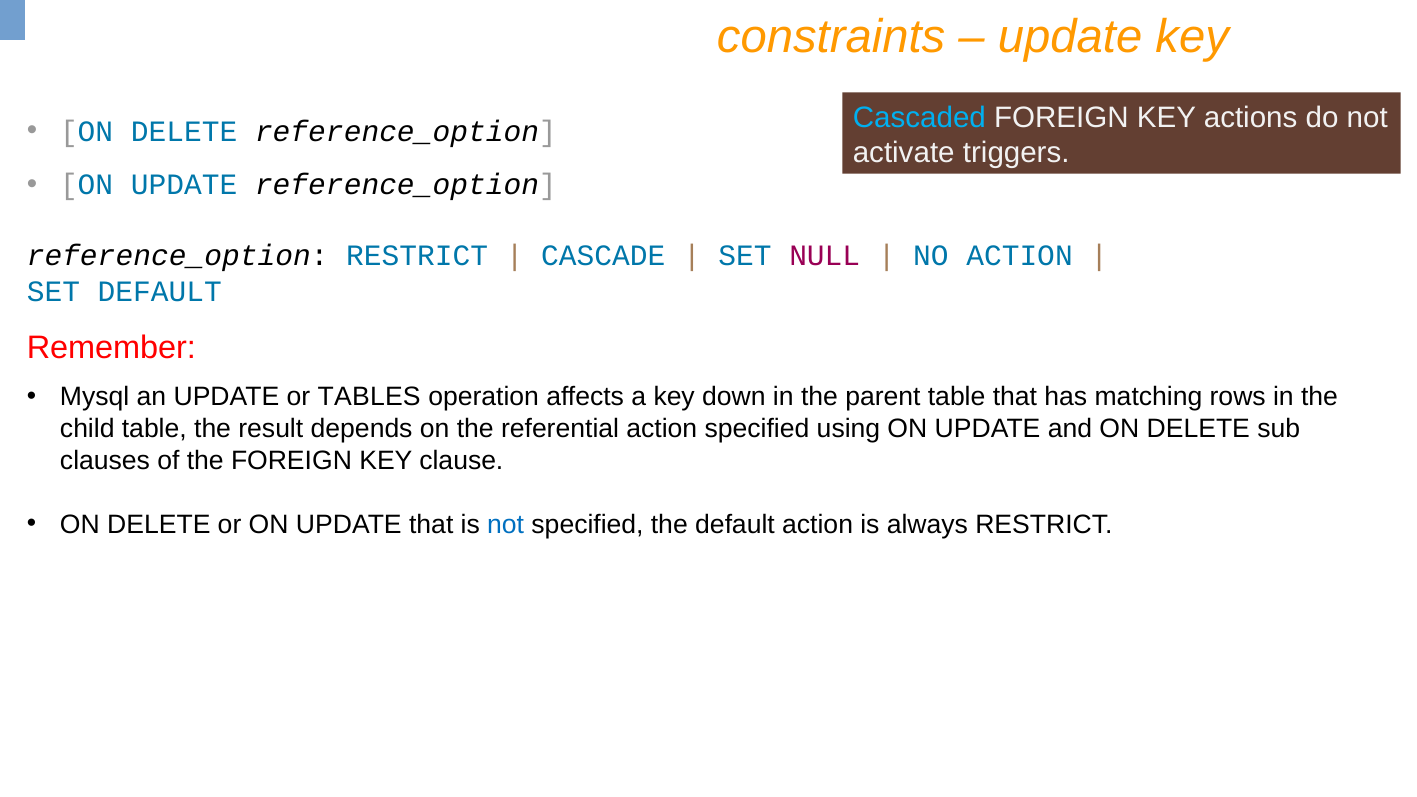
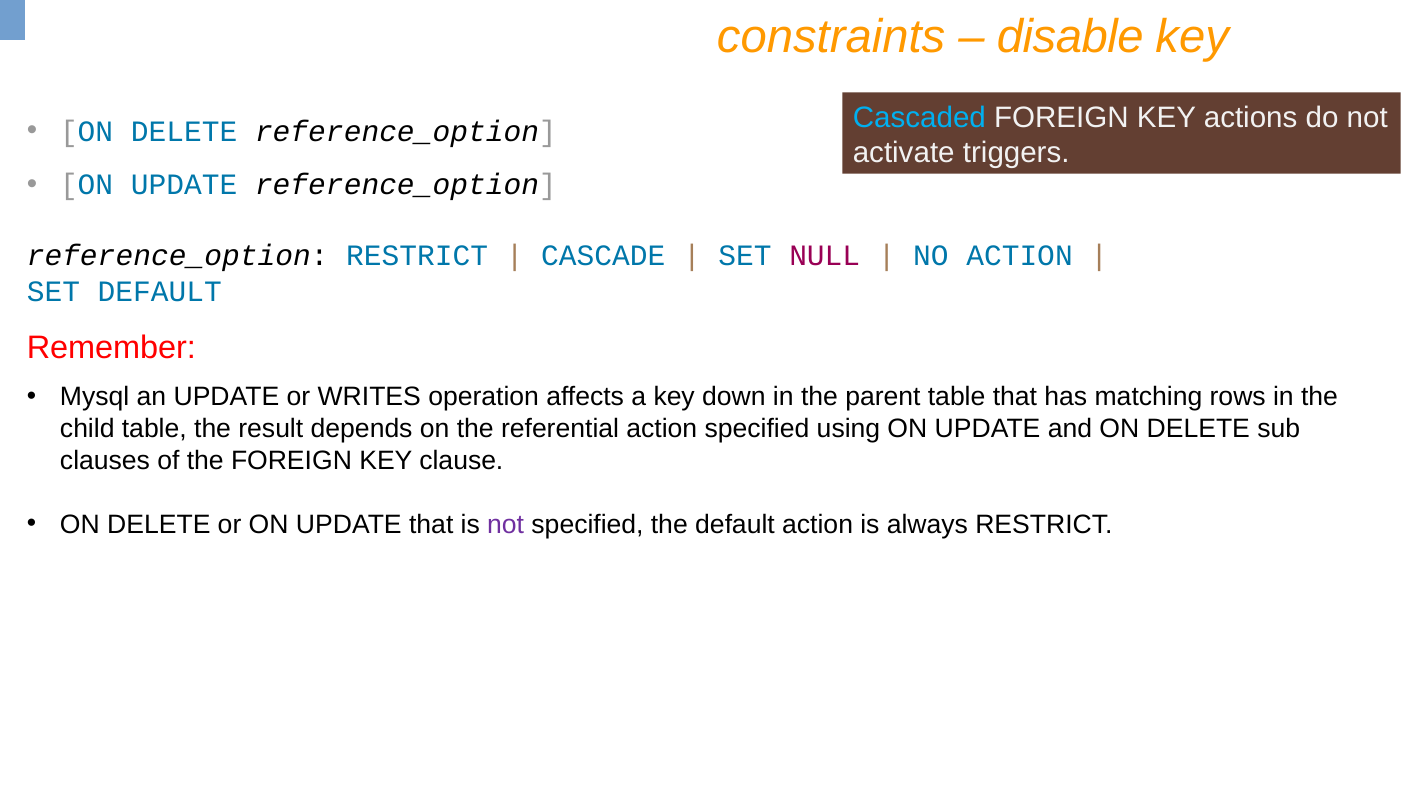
update: update -> disable (1070, 37)
TABLES: TABLES -> WRITES (369, 397)
not colour: blue -> purple (506, 524)
